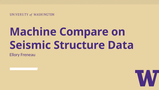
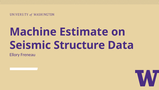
Compare: Compare -> Estimate (84, 32)
